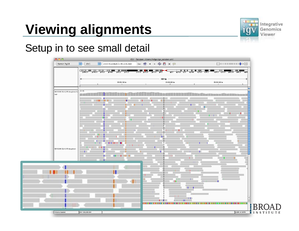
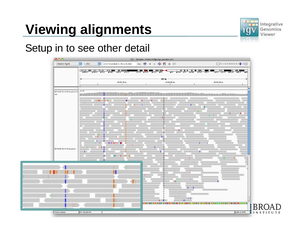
small: small -> other (110, 48)
